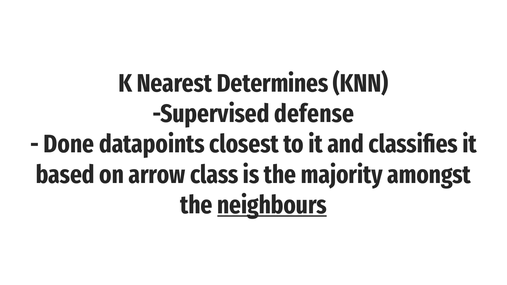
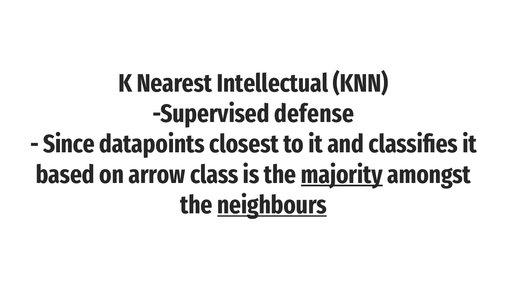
Determines: Determines -> Intellectual (272, 84)
Done: Done -> Since (69, 144)
majority underline: none -> present (342, 175)
